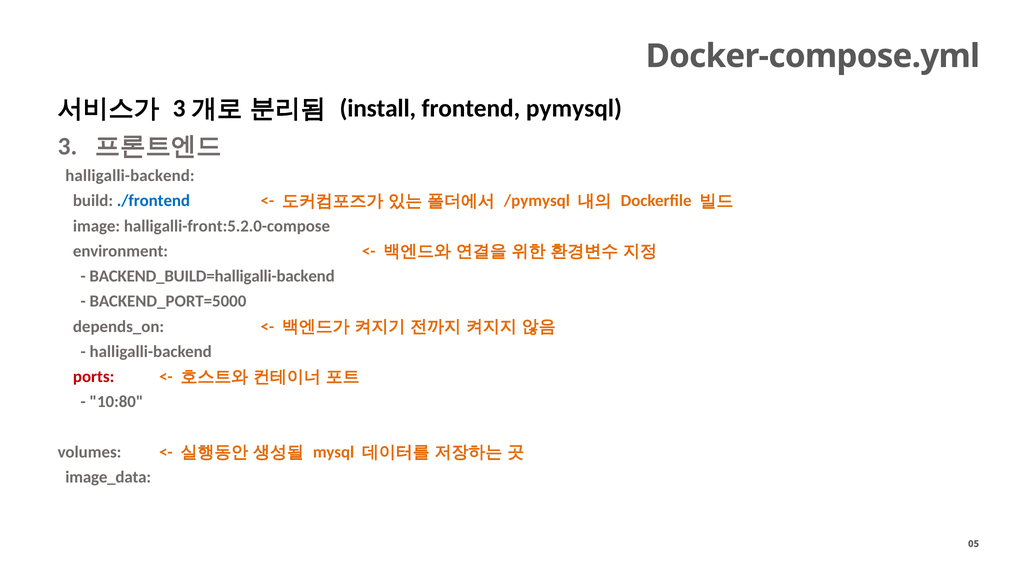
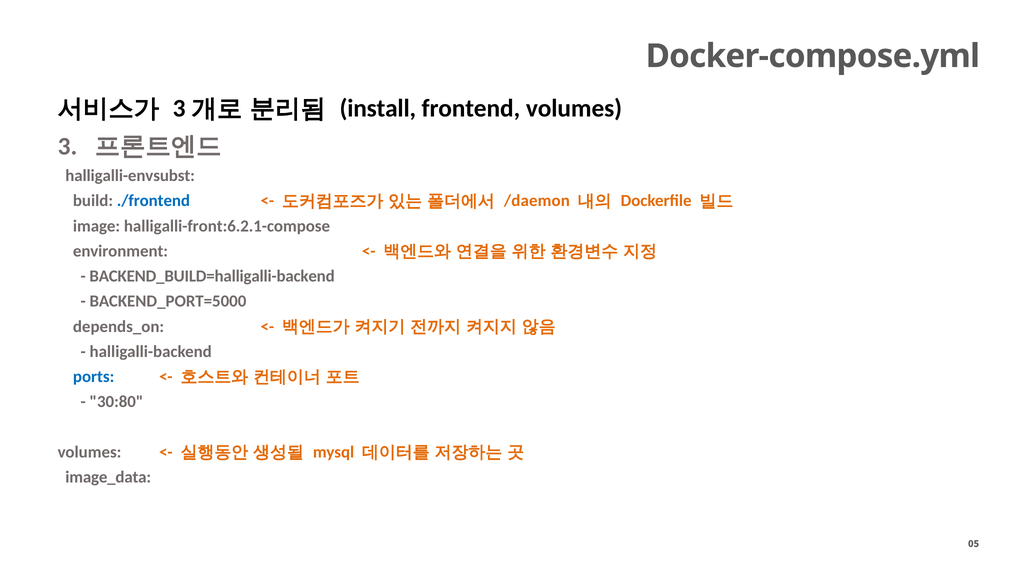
frontend pymysql: pymysql -> volumes (574, 109)
halligalli-backend: halligalli-backend -> halligalli-envsubst (130, 176)
/pymysql: /pymysql -> /daemon (537, 201)
halligalli-front:5.2.0-compose: halligalli-front:5.2.0-compose -> halligalli-front:6.2.1-compose (227, 226)
ports colour: red -> blue (94, 377)
10:80: 10:80 -> 30:80 (116, 402)
